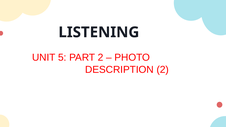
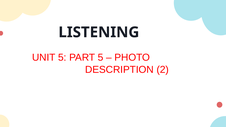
PART 2: 2 -> 5 (100, 58)
